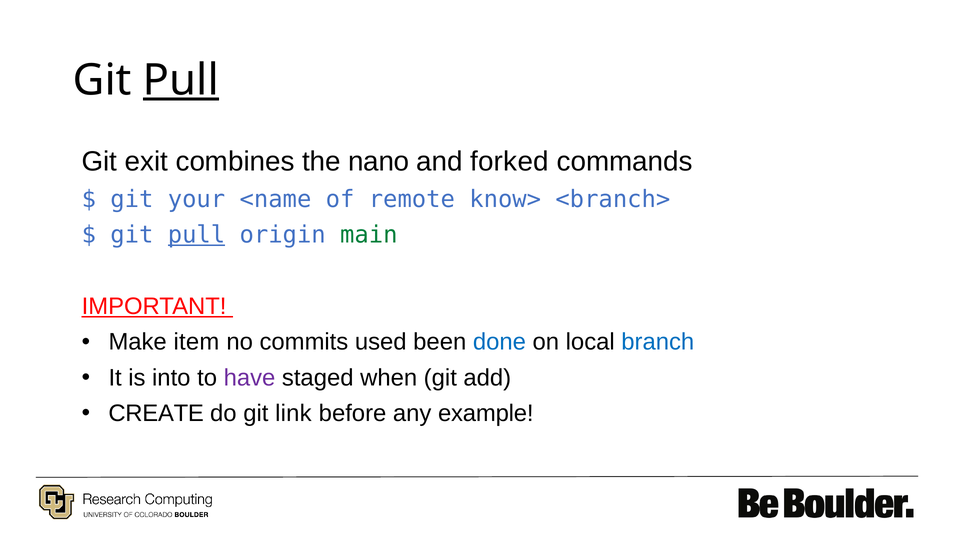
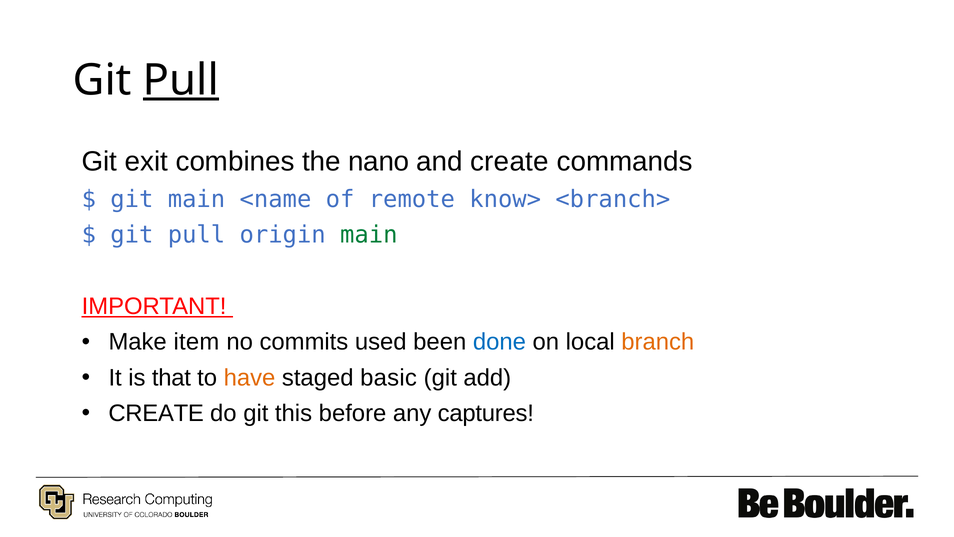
and forked: forked -> create (510, 161)
git your: your -> main (196, 199)
pull underline: present -> none (196, 235)
branch colour: blue -> orange (658, 342)
into: into -> that (171, 378)
have colour: purple -> orange (250, 378)
when: when -> basic (389, 378)
link: link -> this (294, 413)
example: example -> captures (486, 413)
